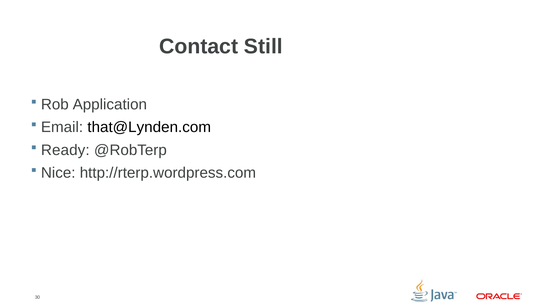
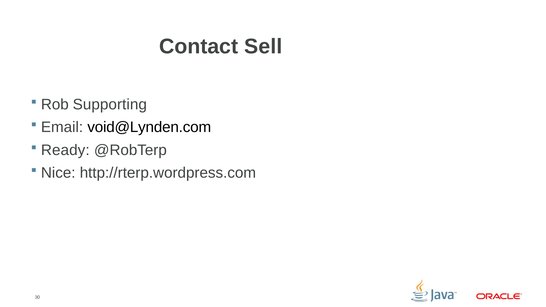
Still: Still -> Sell (263, 46)
Application: Application -> Supporting (110, 105)
that@Lynden.com: that@Lynden.com -> void@Lynden.com (149, 127)
